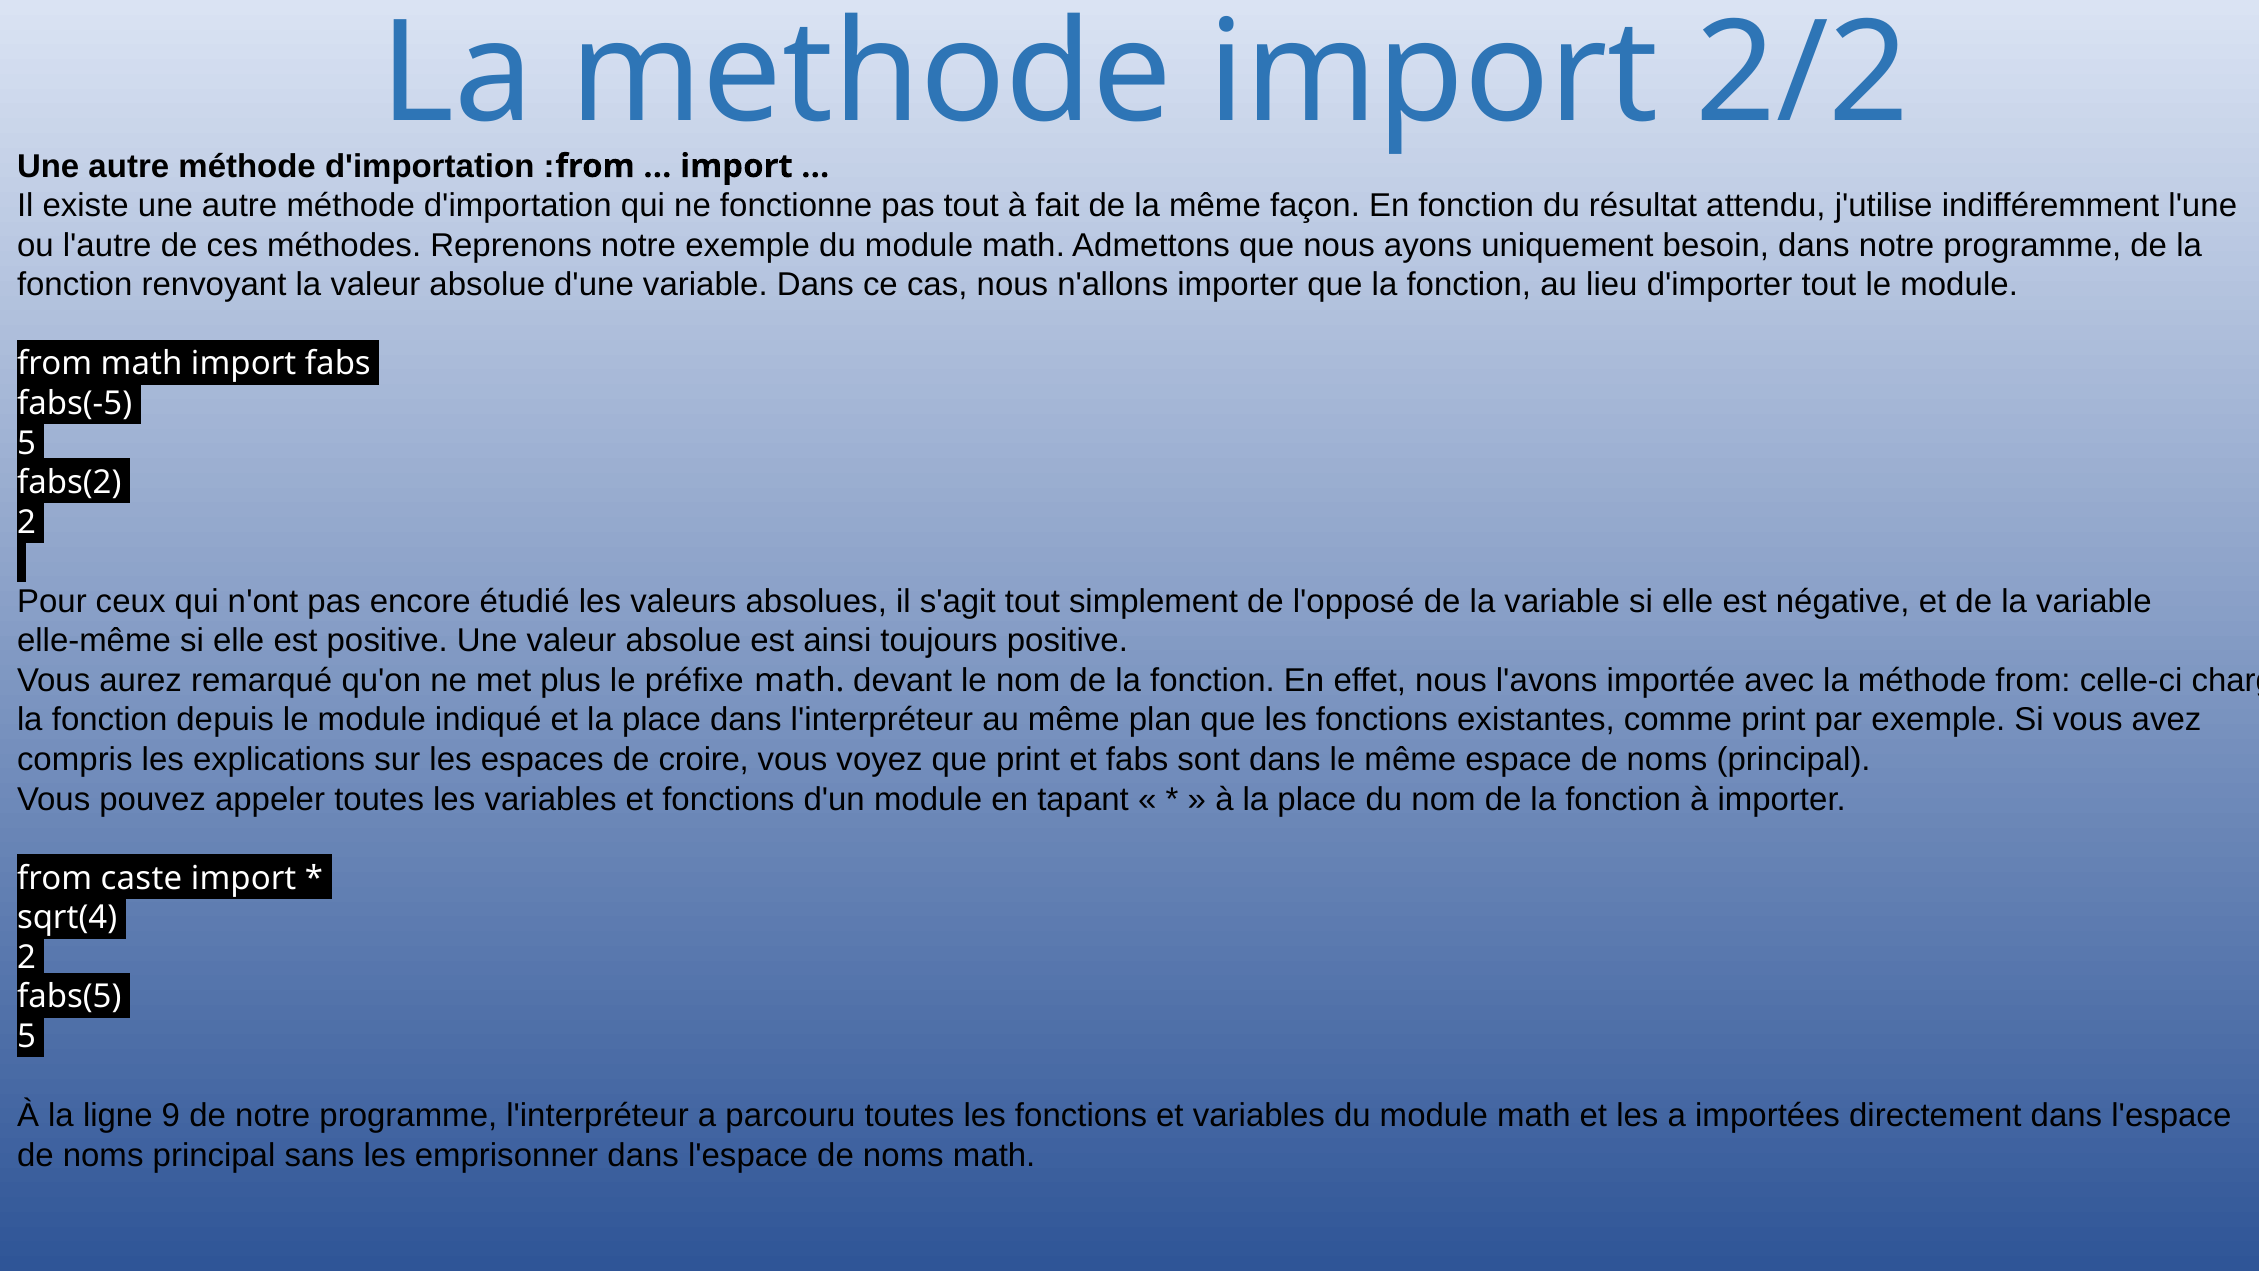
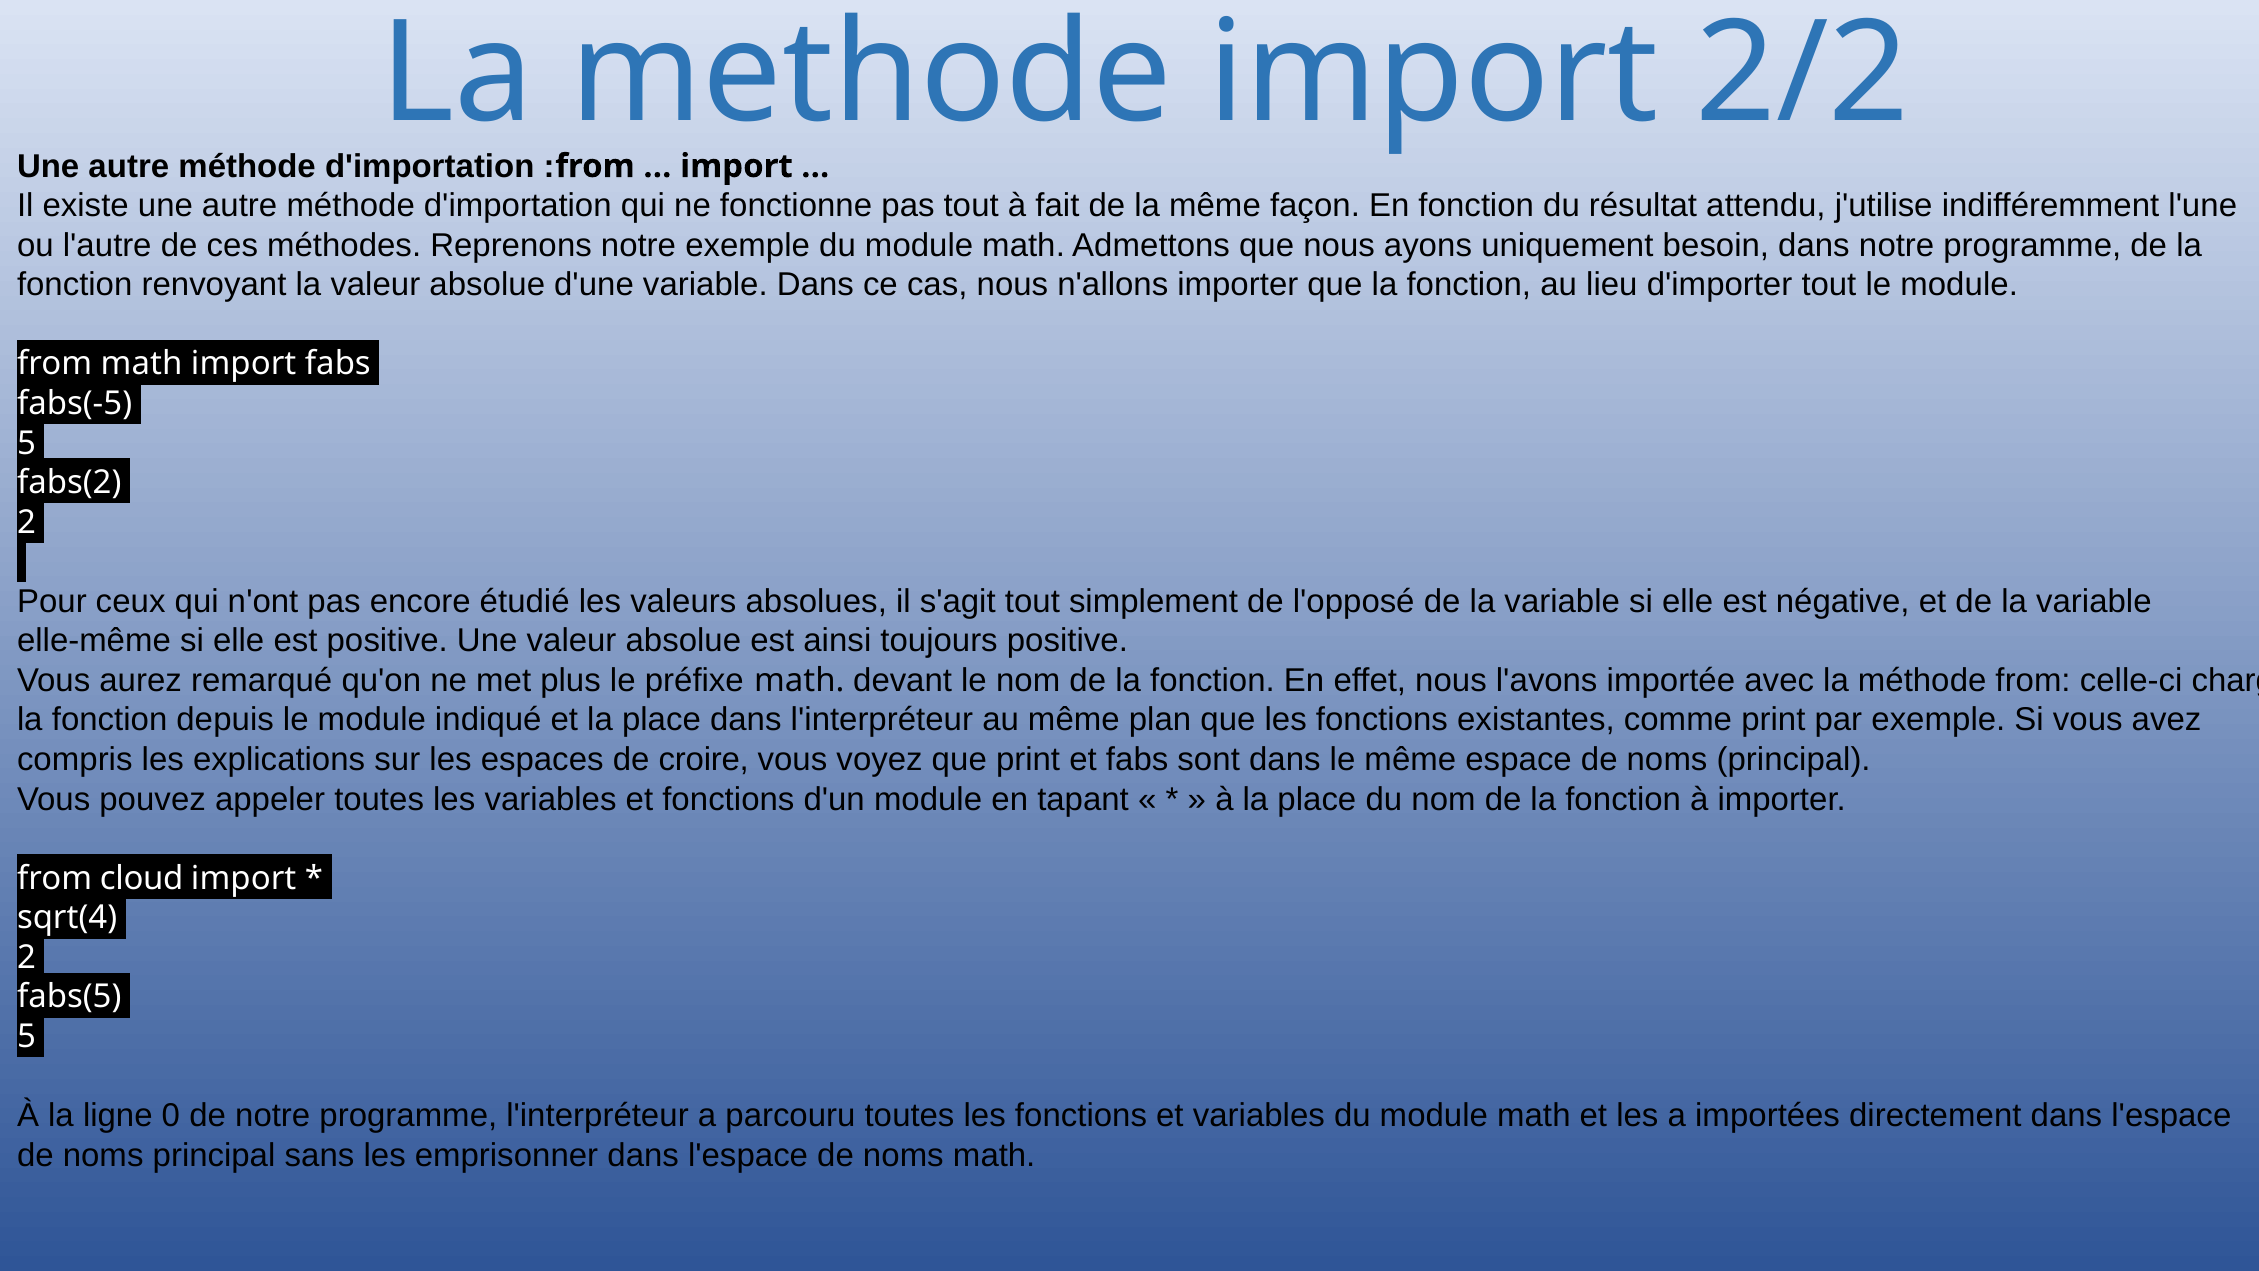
caste: caste -> cloud (142, 878)
9: 9 -> 0 (171, 1115)
